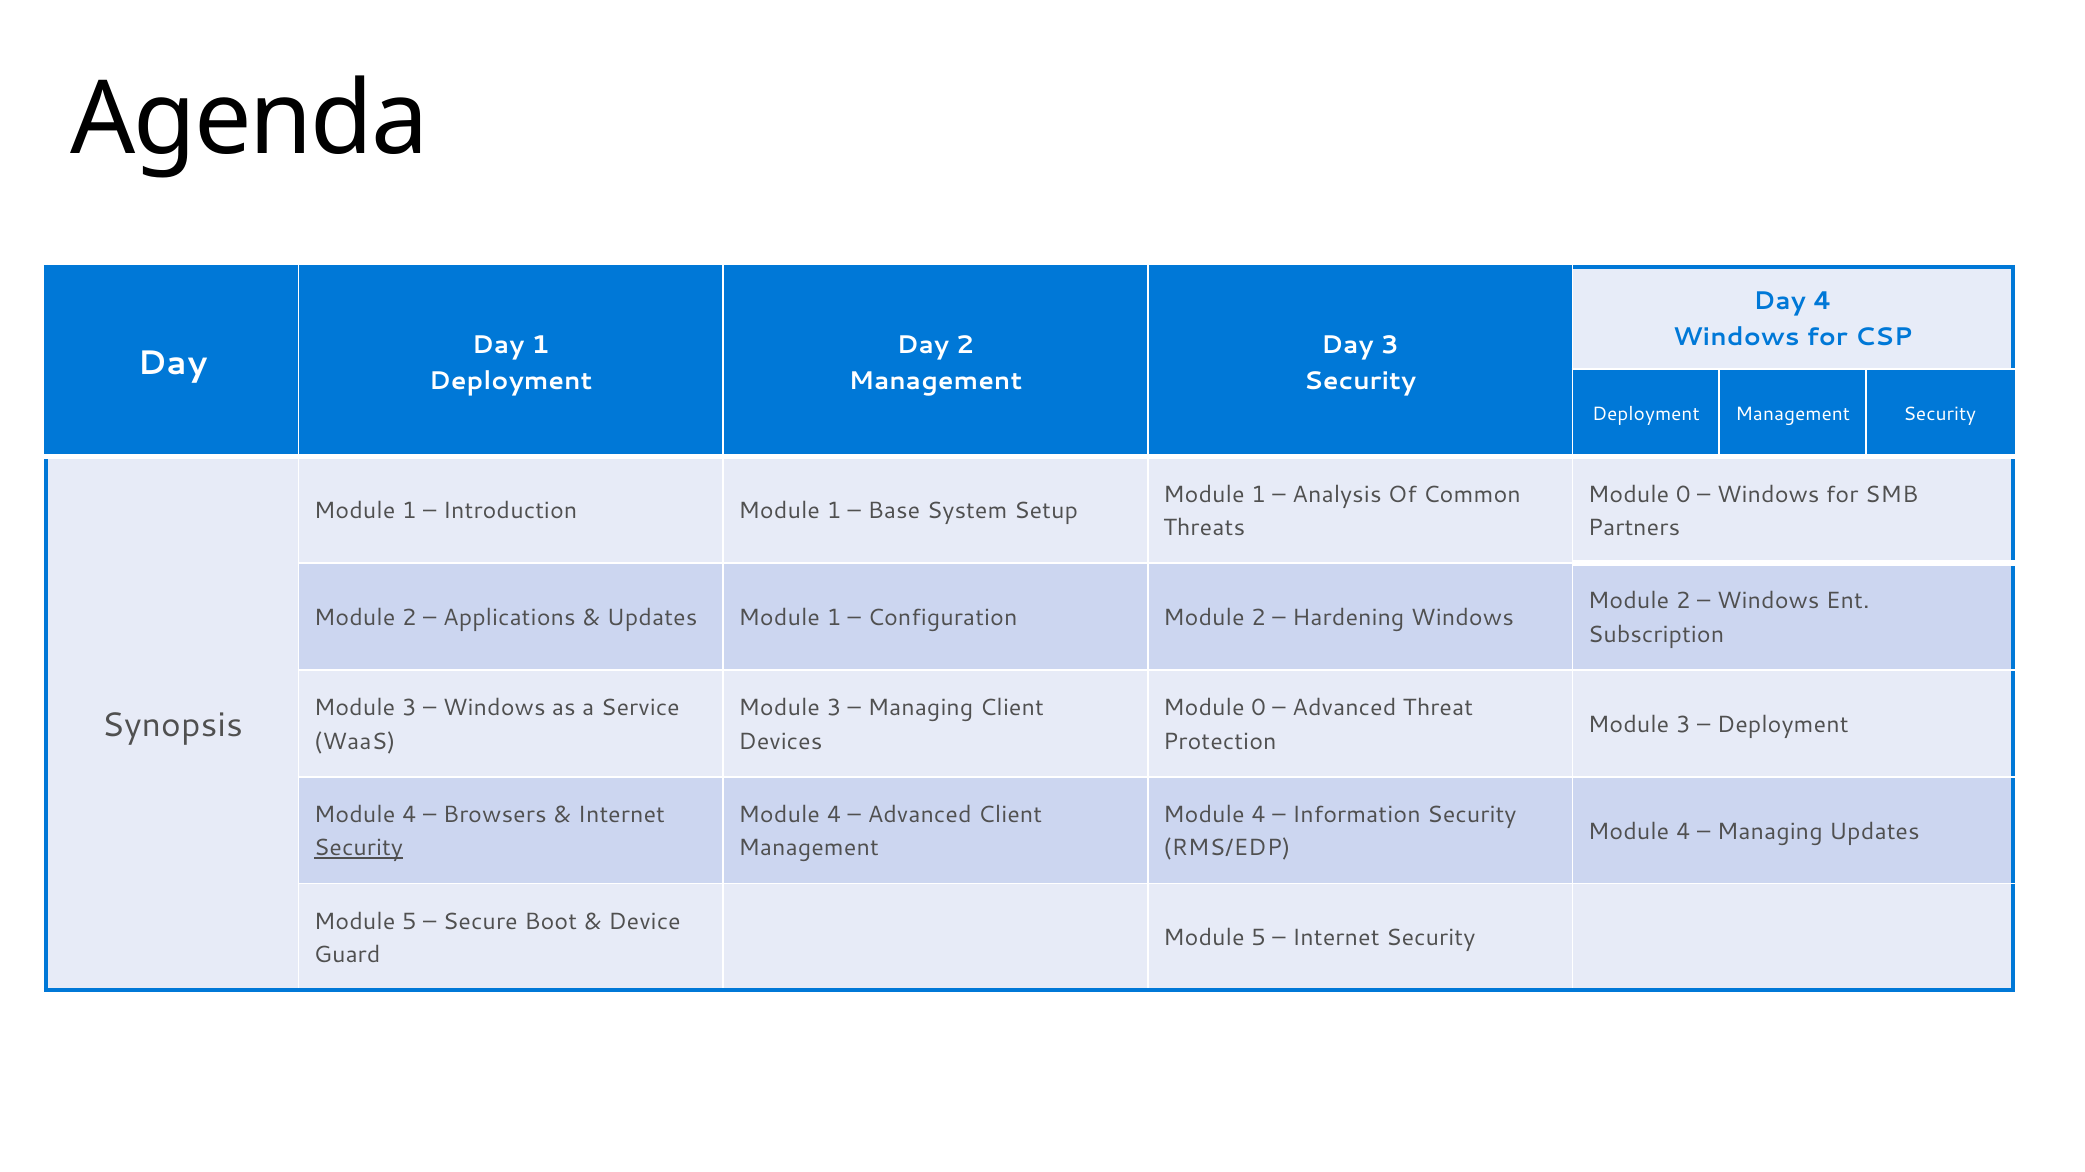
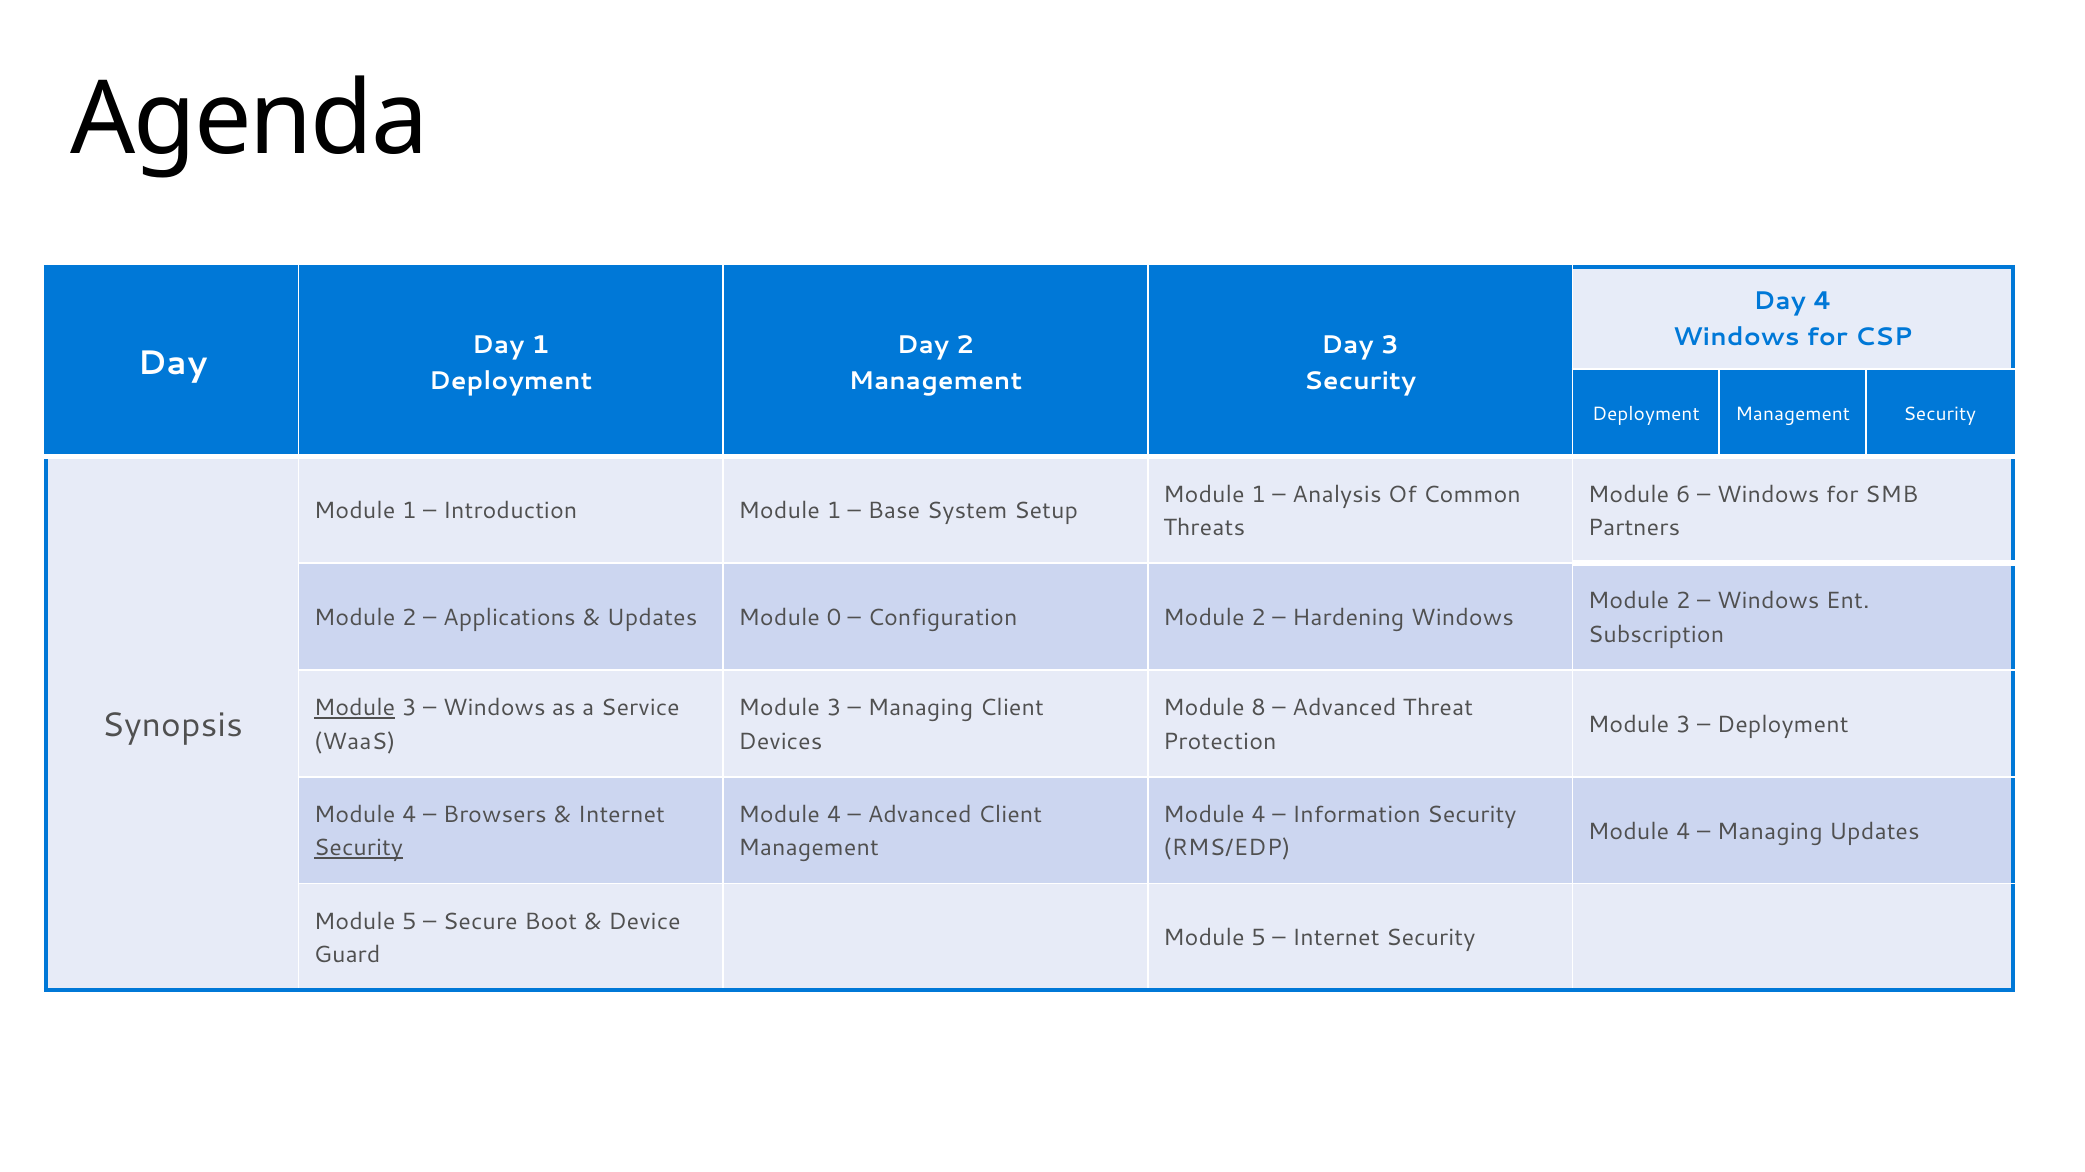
0: 0 -> 6 (1683, 495)
Updates Module 1: 1 -> 0 (834, 618)
Module underline: none -> present (355, 708)
0: 0 -> 8 (1259, 708)
